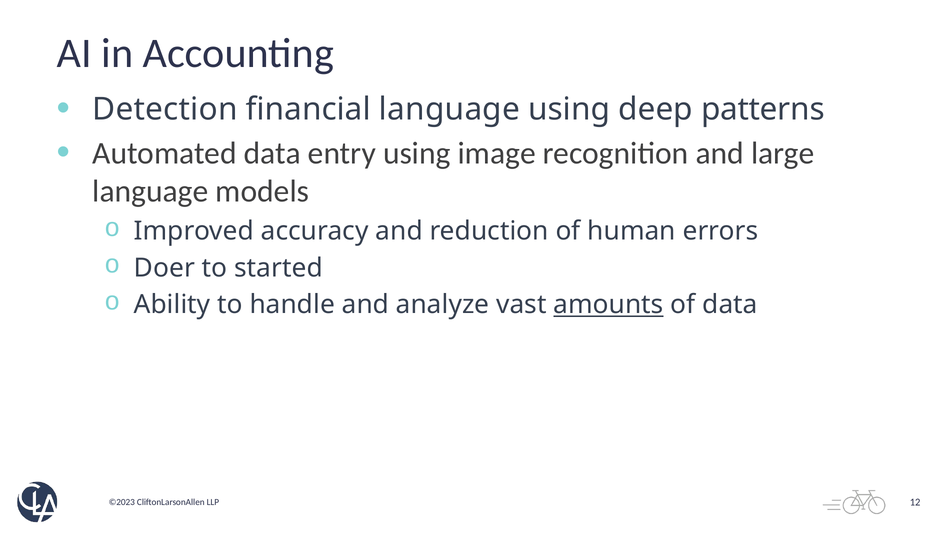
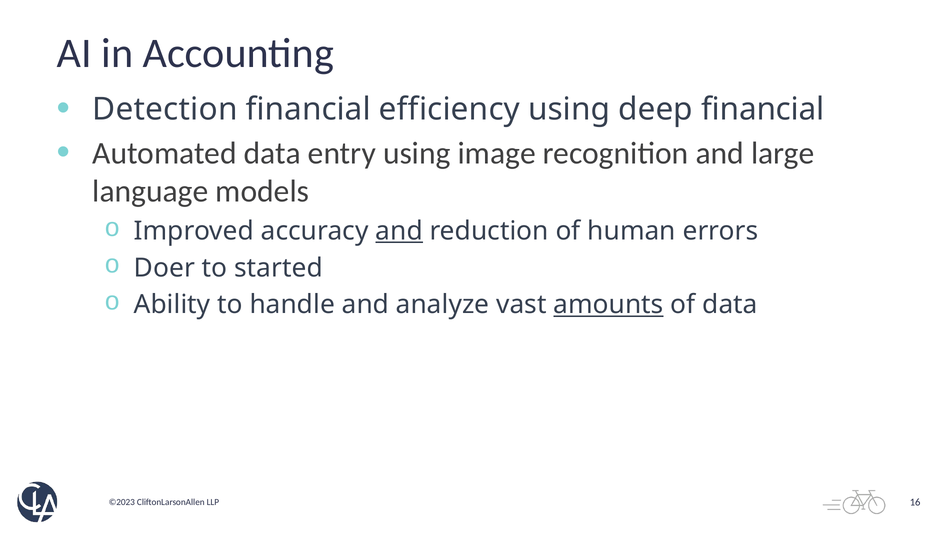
financial language: language -> efficiency (450, 109)
deep patterns: patterns -> financial (763, 109)
and underline: none -> present (399, 231)
12: 12 -> 16 (915, 503)
